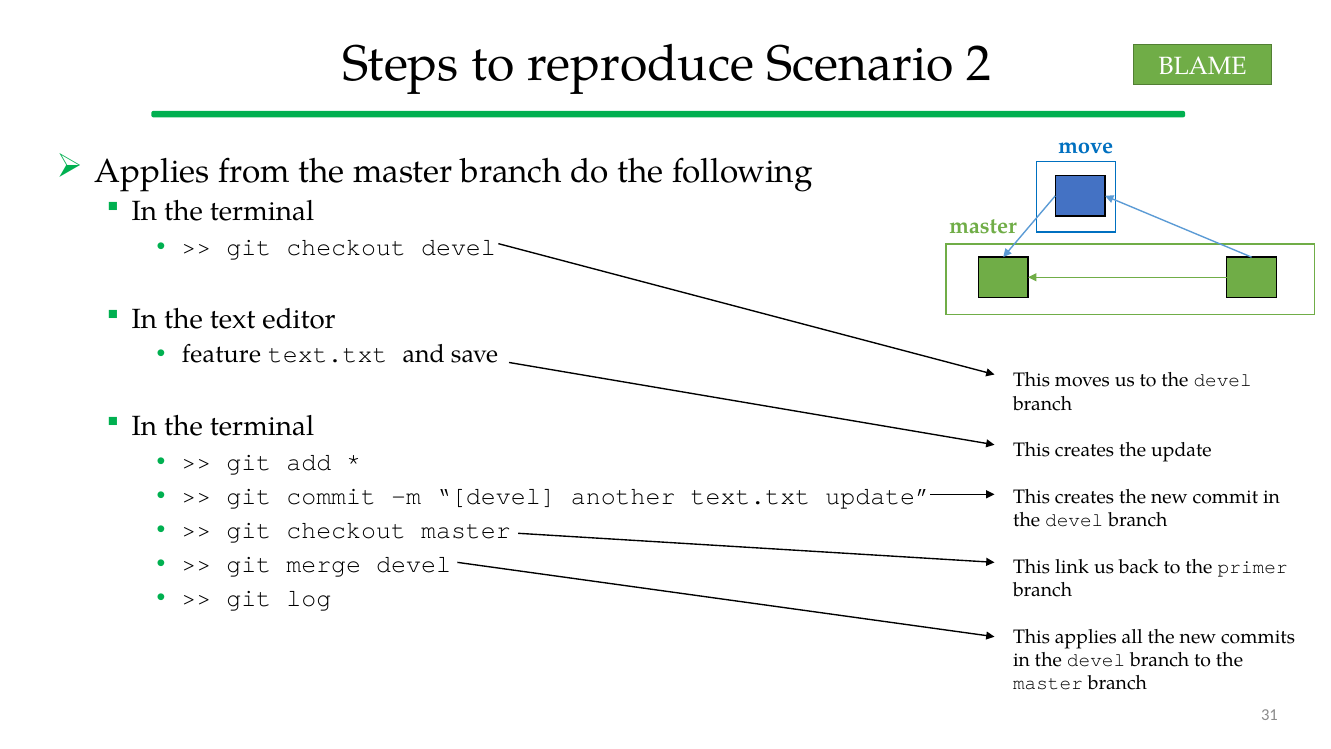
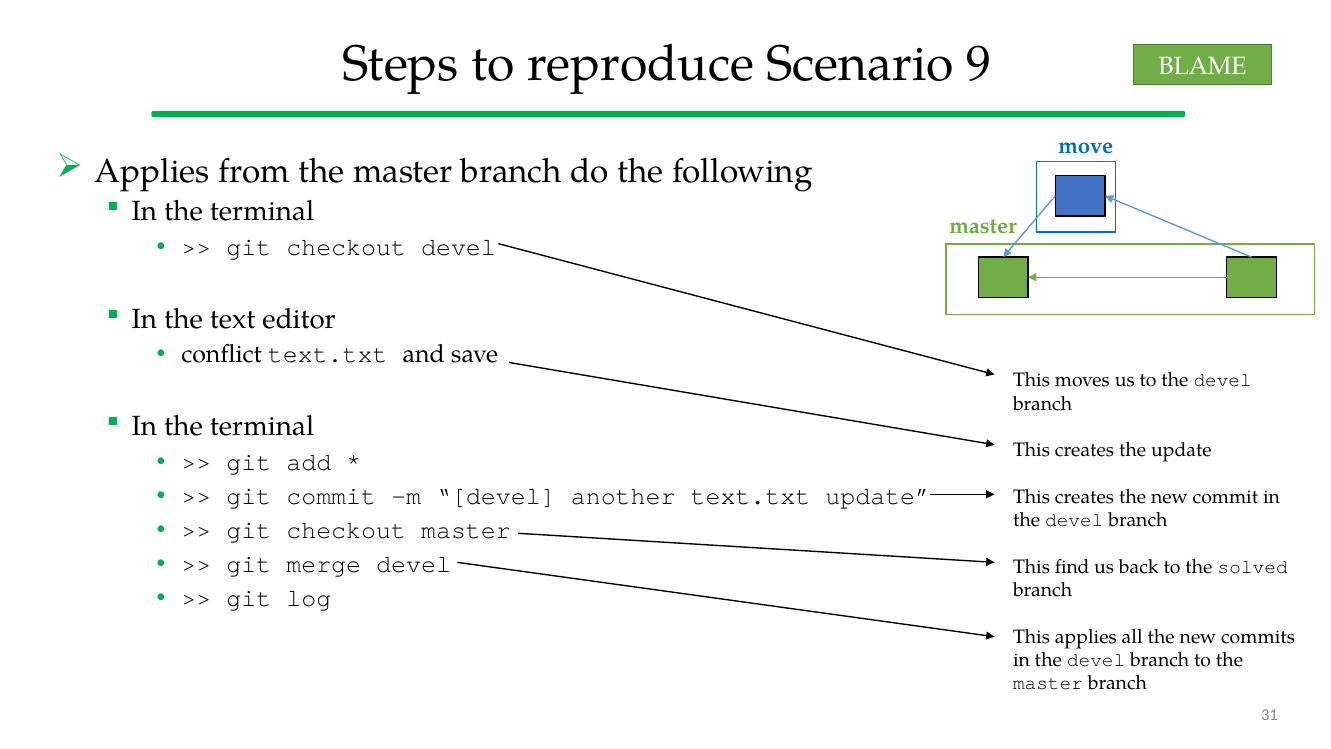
2: 2 -> 9 (979, 64)
feature: feature -> conflict (222, 354)
link: link -> find (1072, 567)
primer: primer -> solved (1253, 567)
